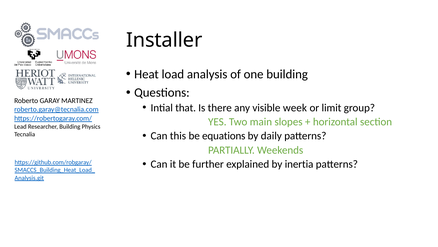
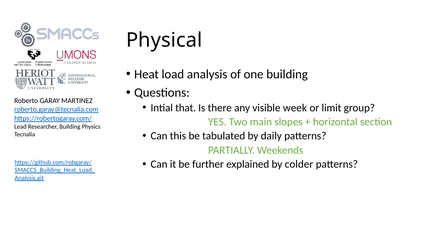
Installer: Installer -> Physical (164, 40)
equations: equations -> tabulated (224, 136)
inertia: inertia -> colder (299, 164)
